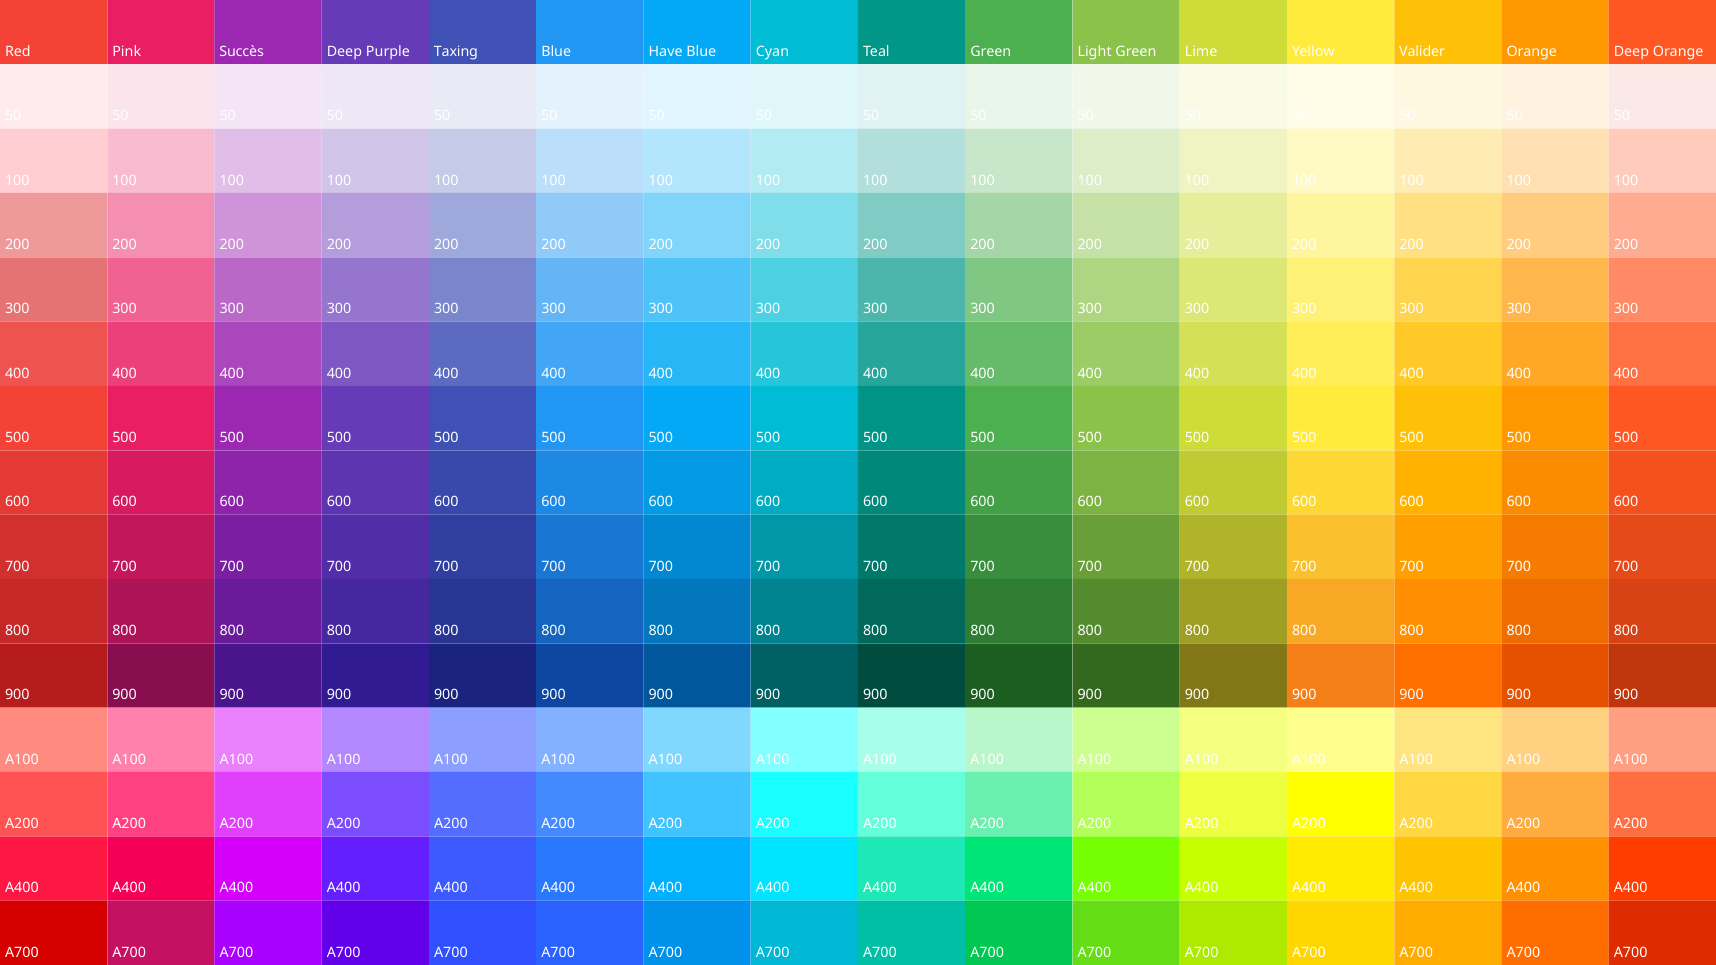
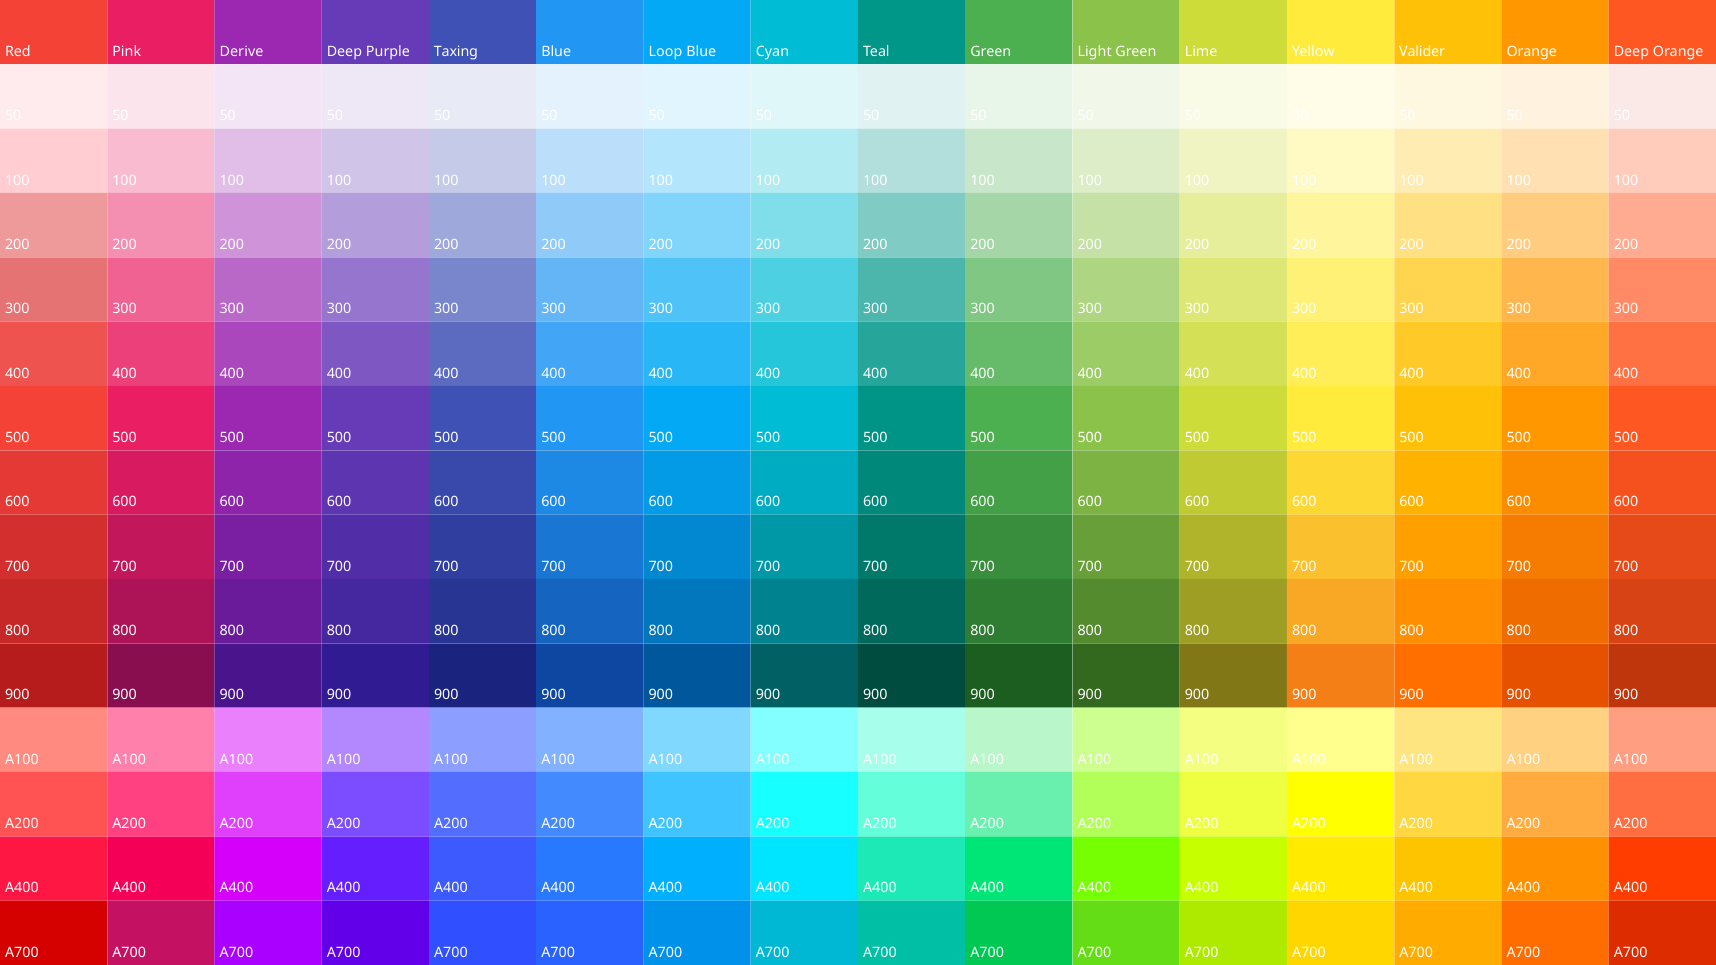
Succès: Succès -> Derive (242, 52)
Have: Have -> Loop (666, 52)
